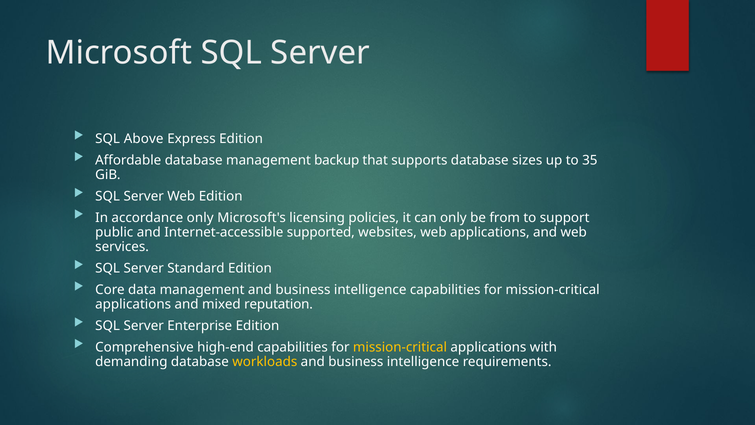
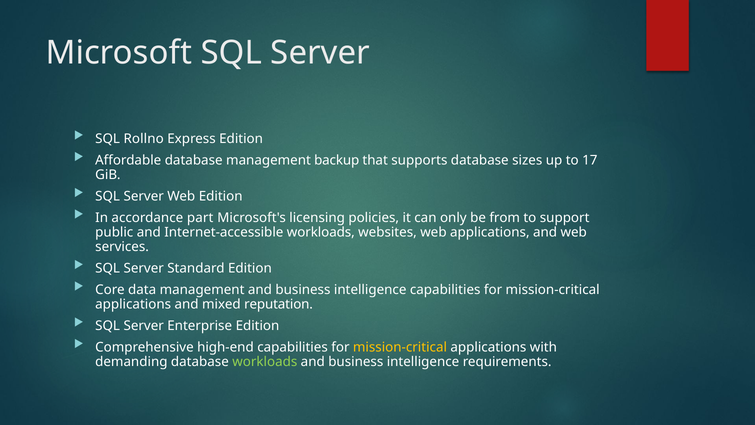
Above: Above -> Rollno (144, 139)
35: 35 -> 17 (590, 160)
accordance only: only -> part (200, 218)
Internet-accessible supported: supported -> workloads (321, 232)
workloads colour: yellow -> light green (265, 362)
